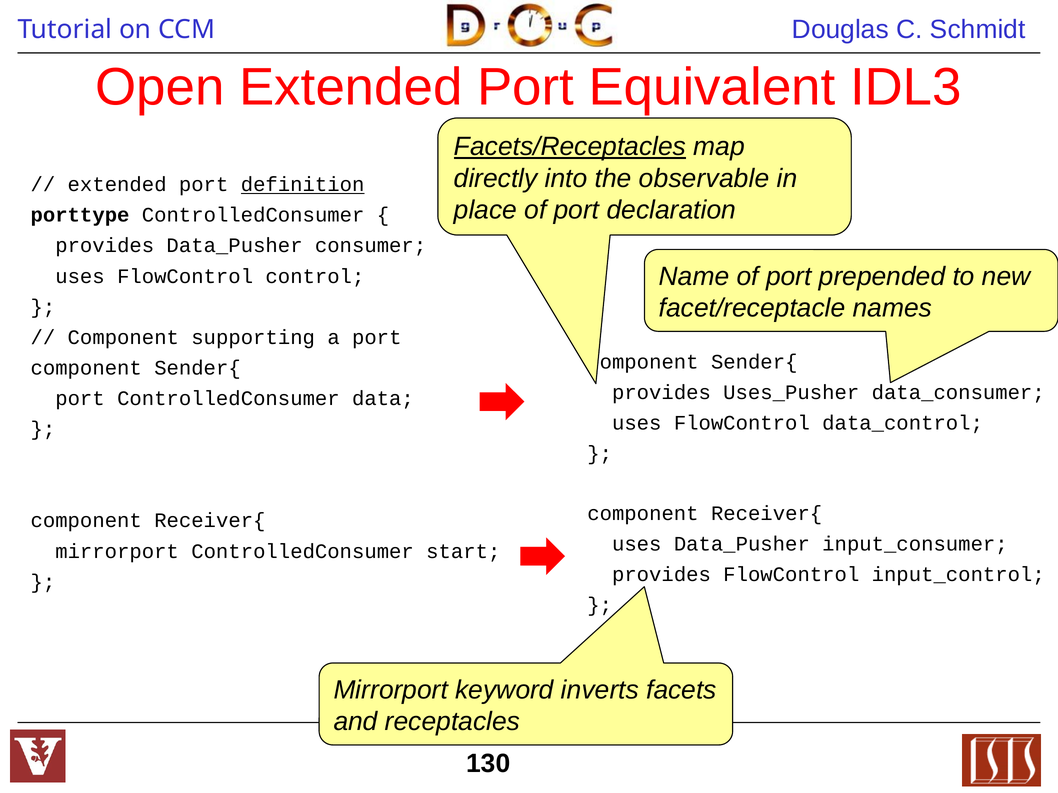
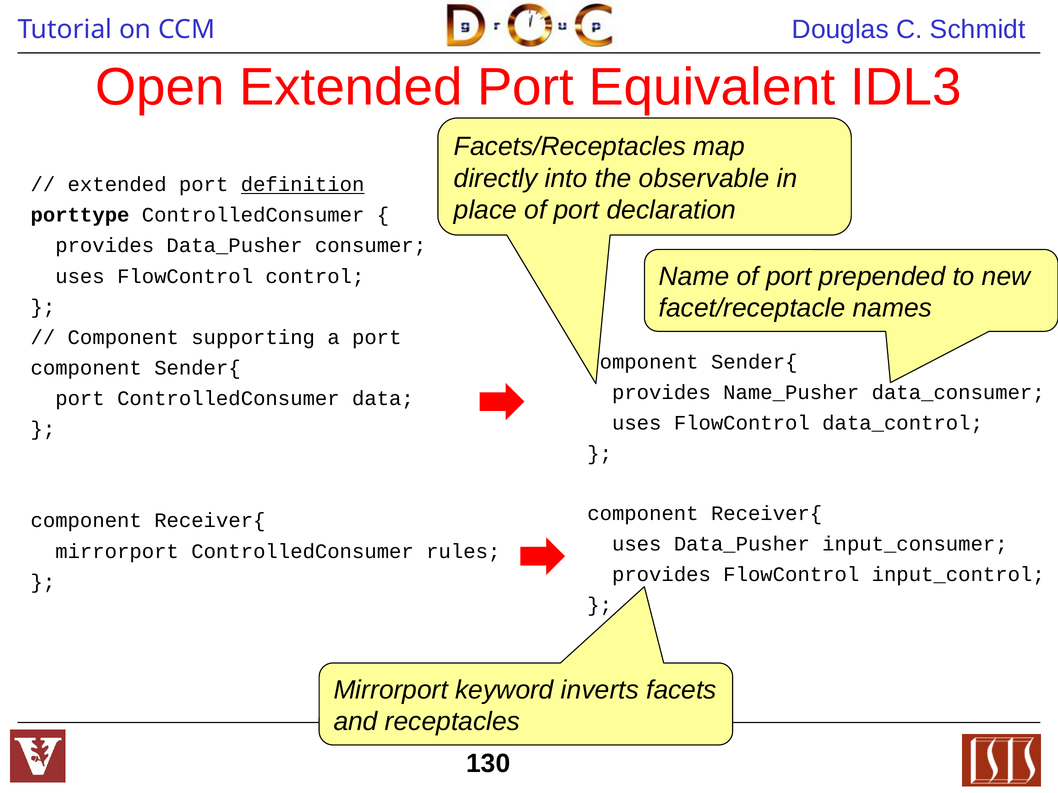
Facets/Receptacles underline: present -> none (570, 147)
Uses_Pusher: Uses_Pusher -> Name_Pusher (791, 393)
start: start -> rules (463, 552)
